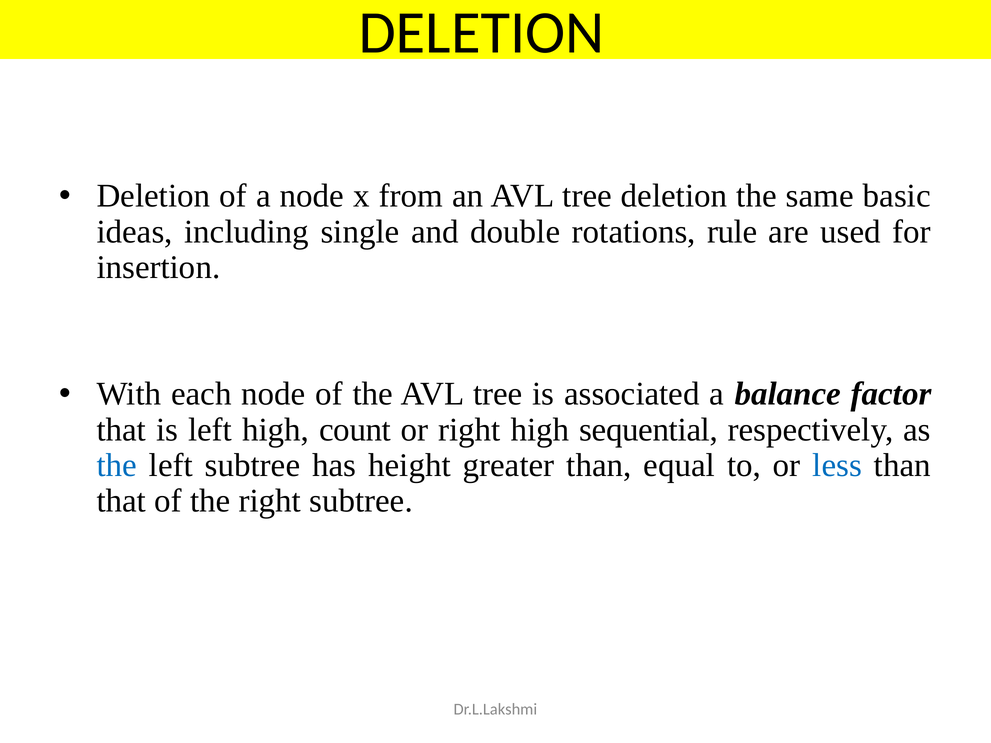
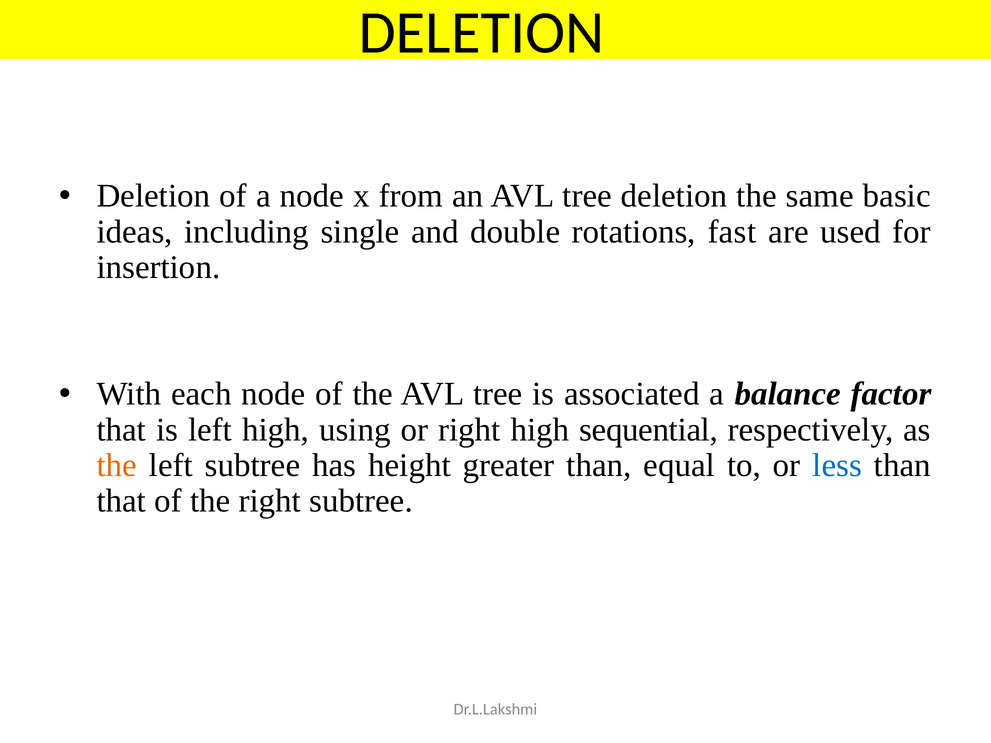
rule: rule -> fast (732, 232)
count: count -> using (355, 430)
the colour: blue -> orange (117, 465)
